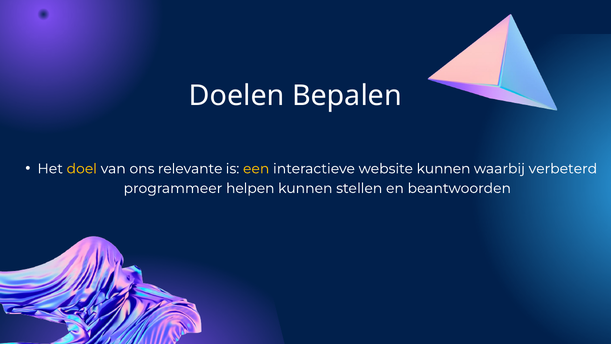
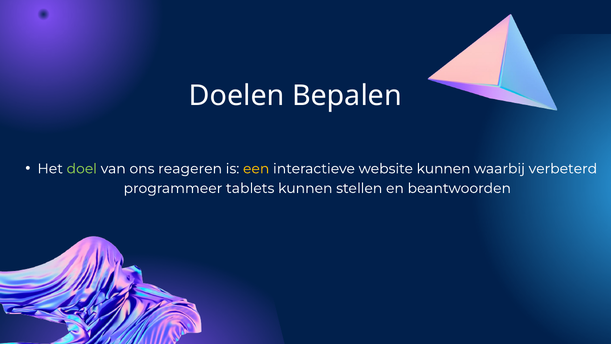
doel colour: yellow -> light green (82, 169)
relevante: relevante -> reageren (190, 169)
helpen: helpen -> tablets (250, 188)
